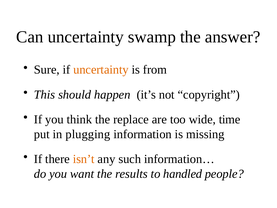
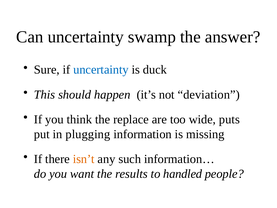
uncertainty colour: orange -> blue (101, 70)
from: from -> duck (155, 70)
copyright: copyright -> deviation (209, 94)
time: time -> puts (229, 119)
